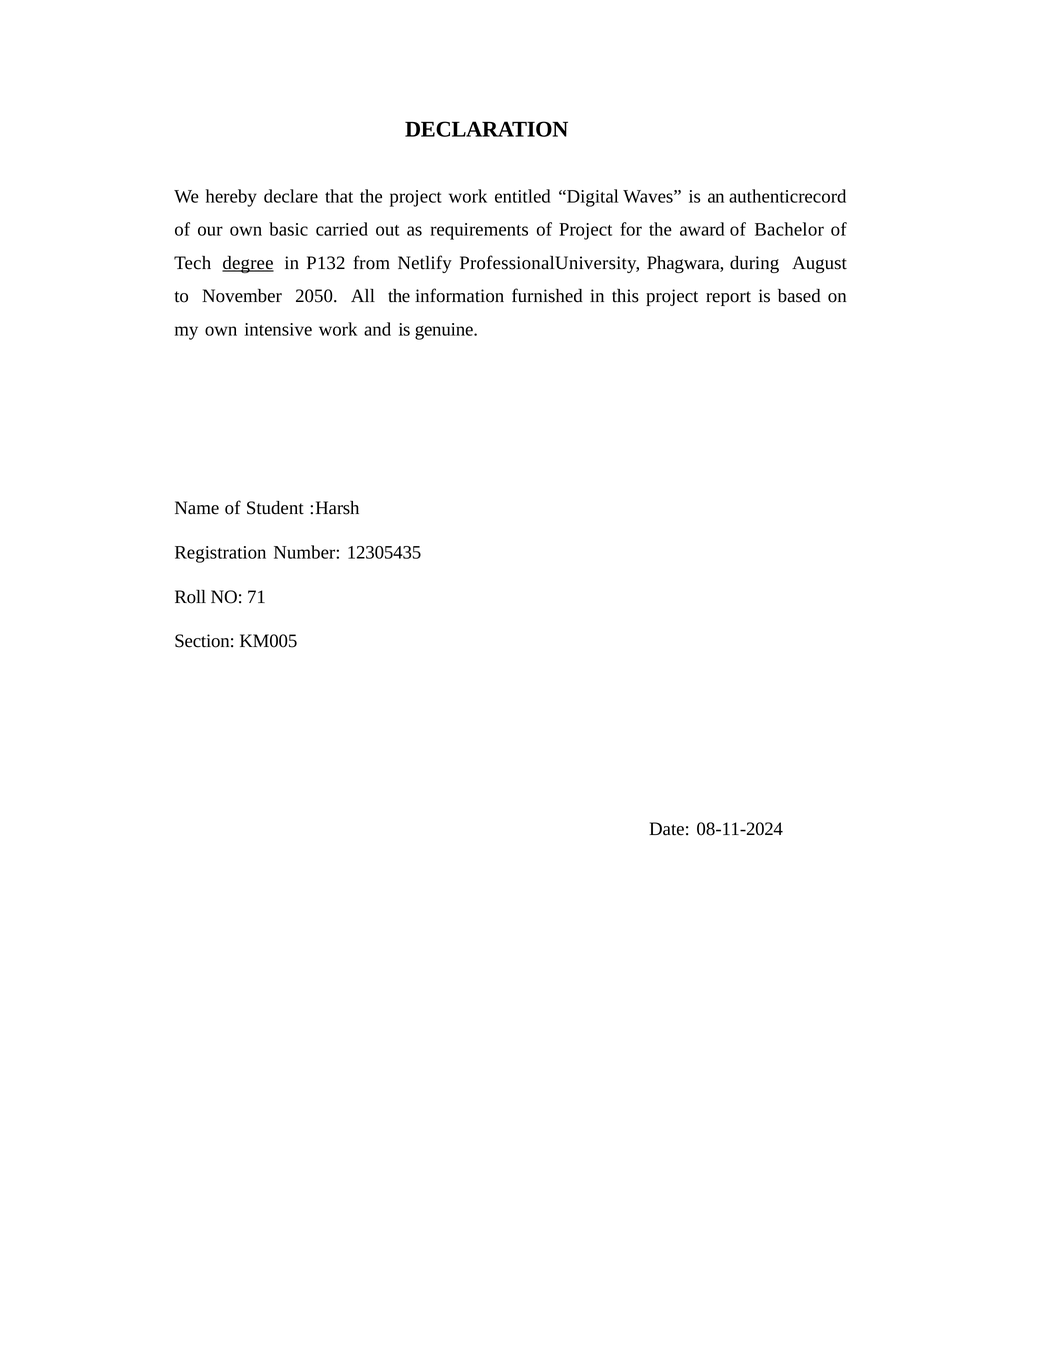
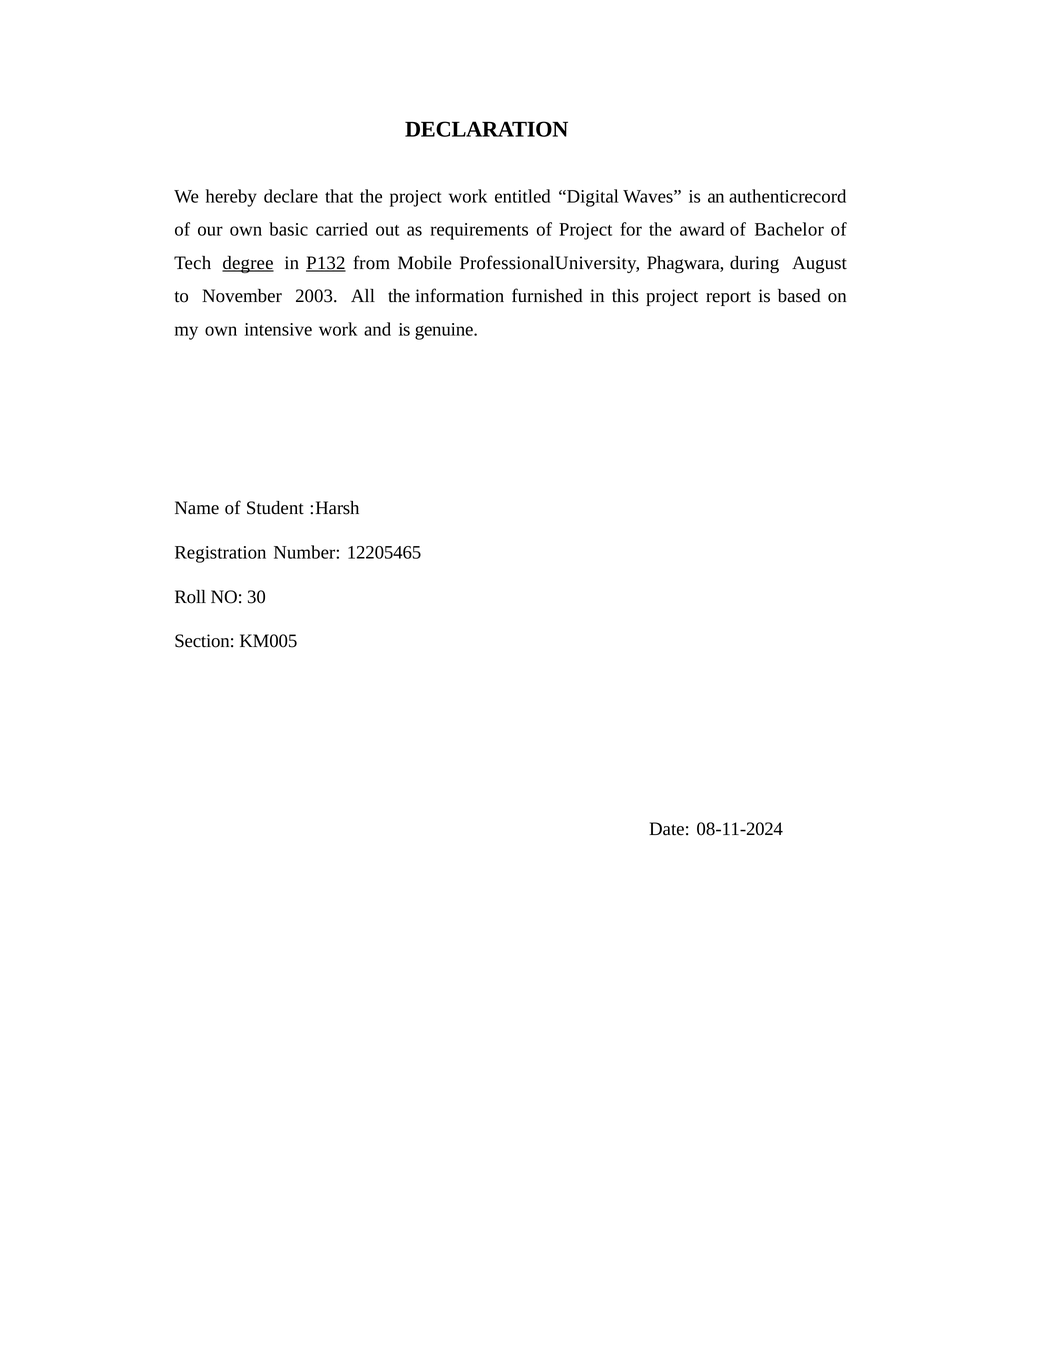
P132 underline: none -> present (326, 263)
Netlify: Netlify -> Mobile (425, 263)
2050: 2050 -> 2003 (316, 296)
12305435: 12305435 -> 12205465 (384, 552)
71: 71 -> 30 (256, 597)
